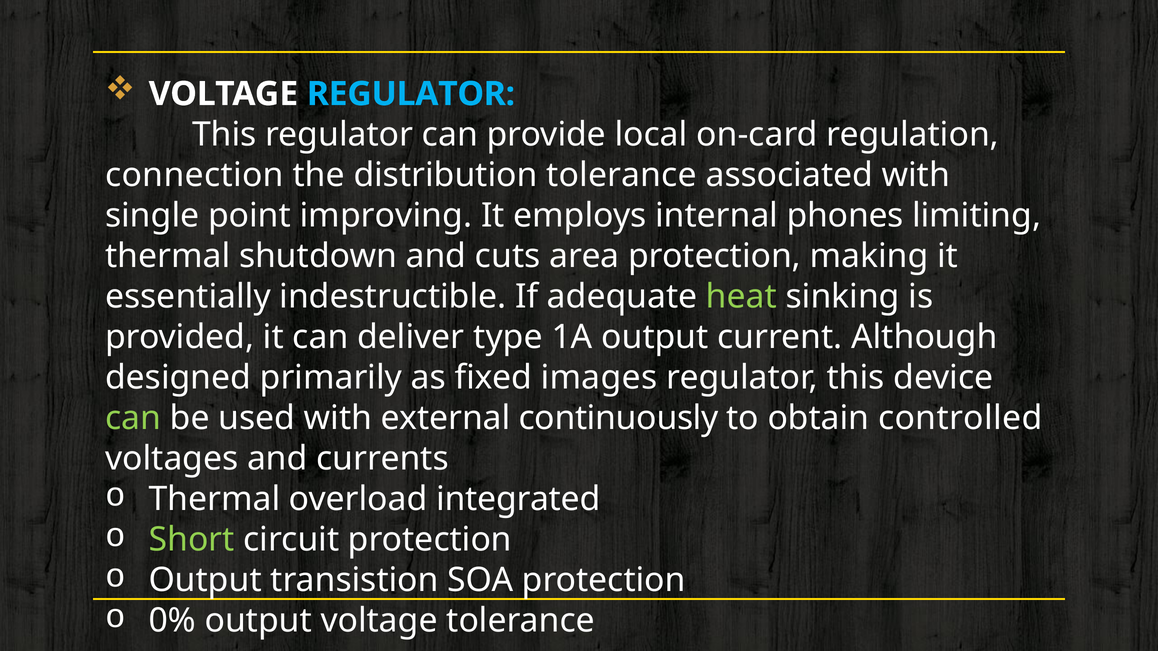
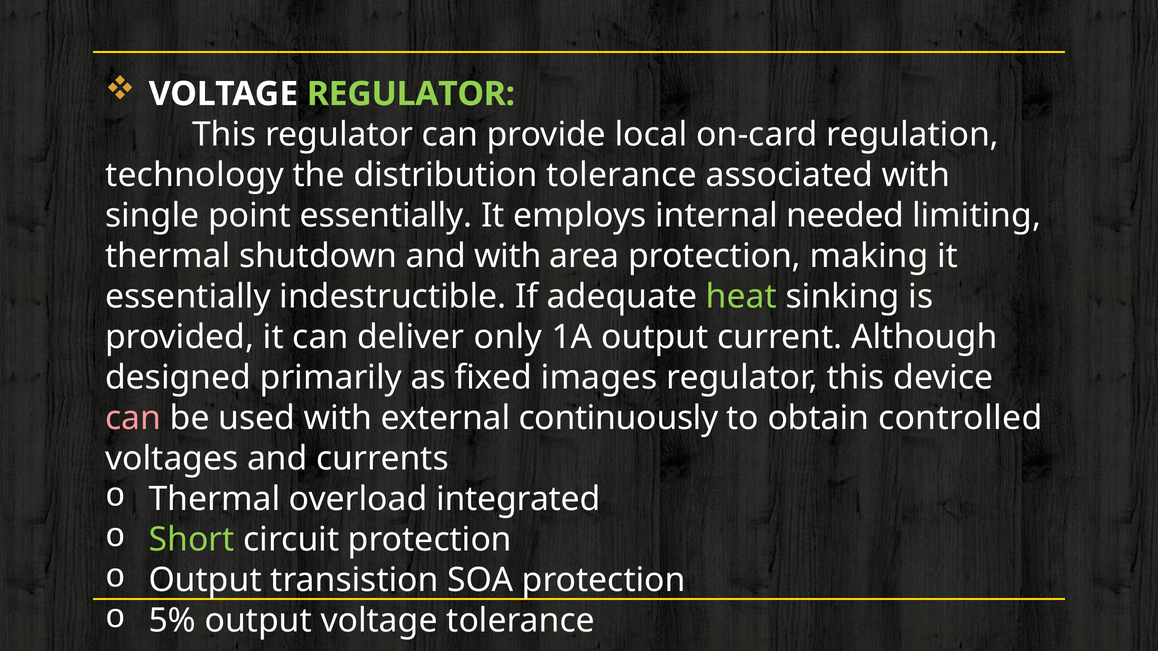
REGULATOR colour: light blue -> light green (411, 94)
connection: connection -> technology (195, 175)
point improving: improving -> essentially (386, 216)
phones: phones -> needed (845, 216)
and cuts: cuts -> with (508, 256)
type: type -> only (508, 337)
can colour: light green -> pink (133, 418)
0%: 0% -> 5% (172, 621)
